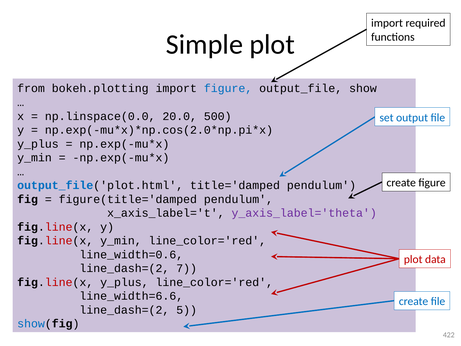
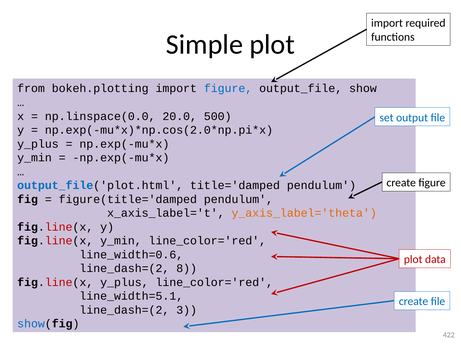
y_axis_label='theta colour: purple -> orange (304, 213)
7: 7 -> 8 (187, 268)
line_width=6.6: line_width=6.6 -> line_width=5.1 (131, 296)
5: 5 -> 3 (187, 310)
